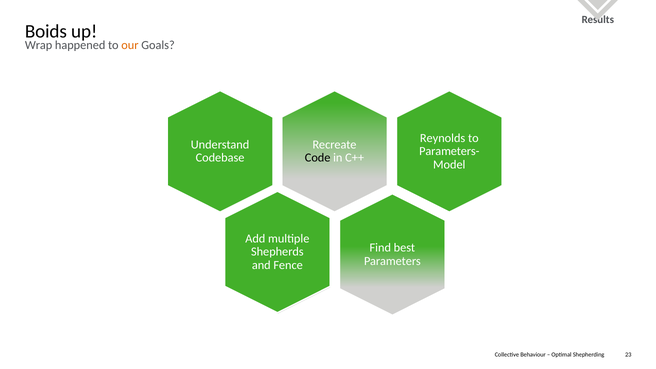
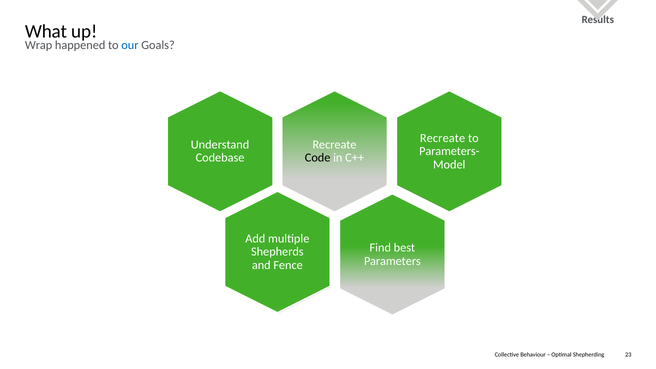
Boids: Boids -> What (46, 32)
our colour: orange -> blue (130, 45)
Reynolds: Reynolds -> Recreate (443, 138)
